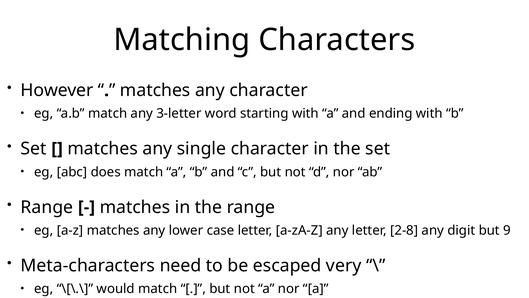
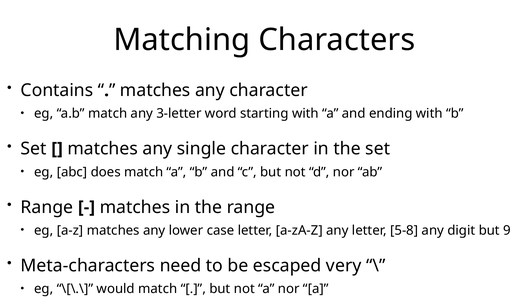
However: However -> Contains (57, 90)
2-8: 2-8 -> 5-8 (404, 230)
